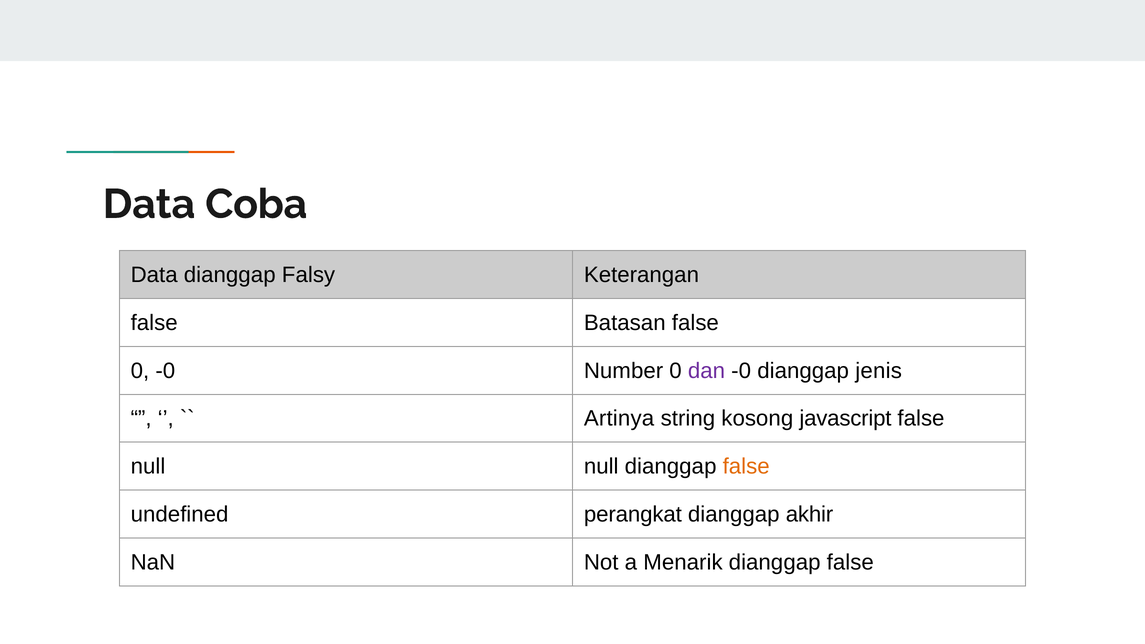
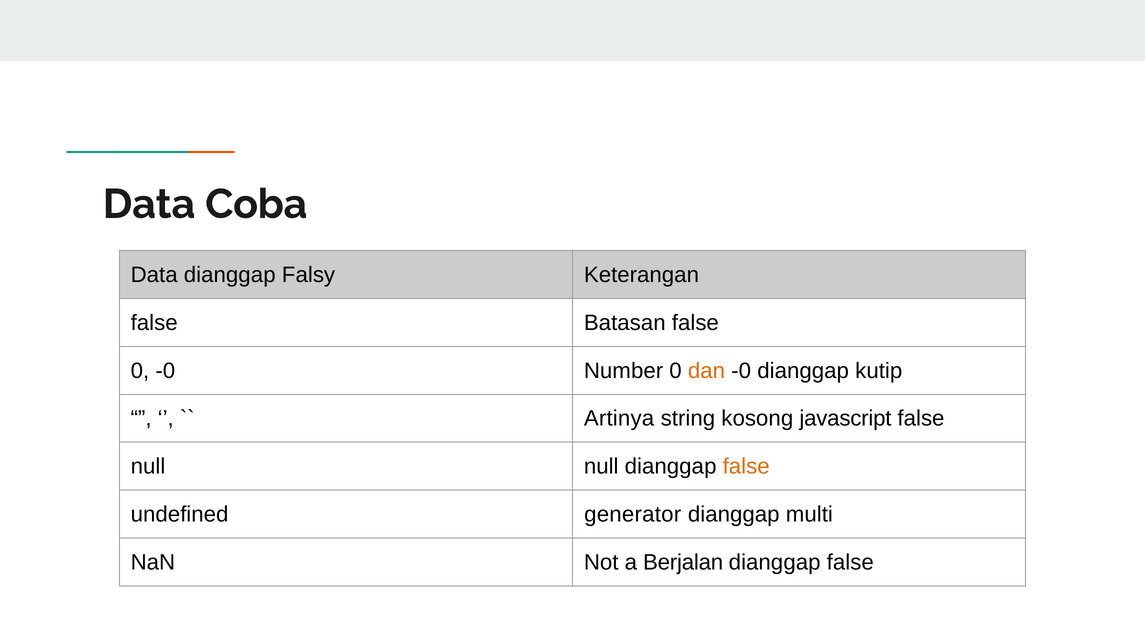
dan colour: purple -> orange (707, 371)
jenis: jenis -> kutip (879, 371)
perangkat: perangkat -> generator (633, 514)
akhir: akhir -> multi (809, 514)
Menarik: Menarik -> Berjalan (683, 562)
